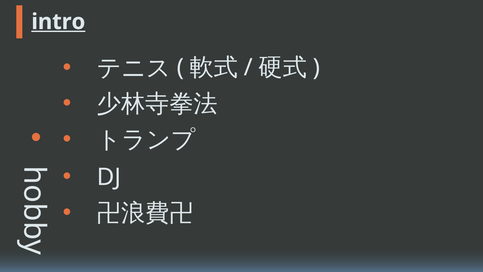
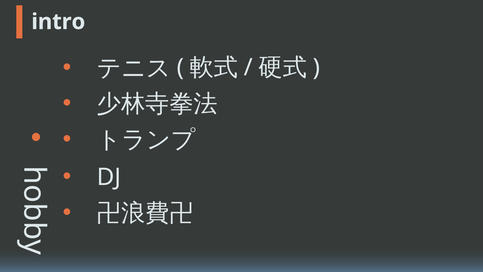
intro underline: present -> none (58, 22)
